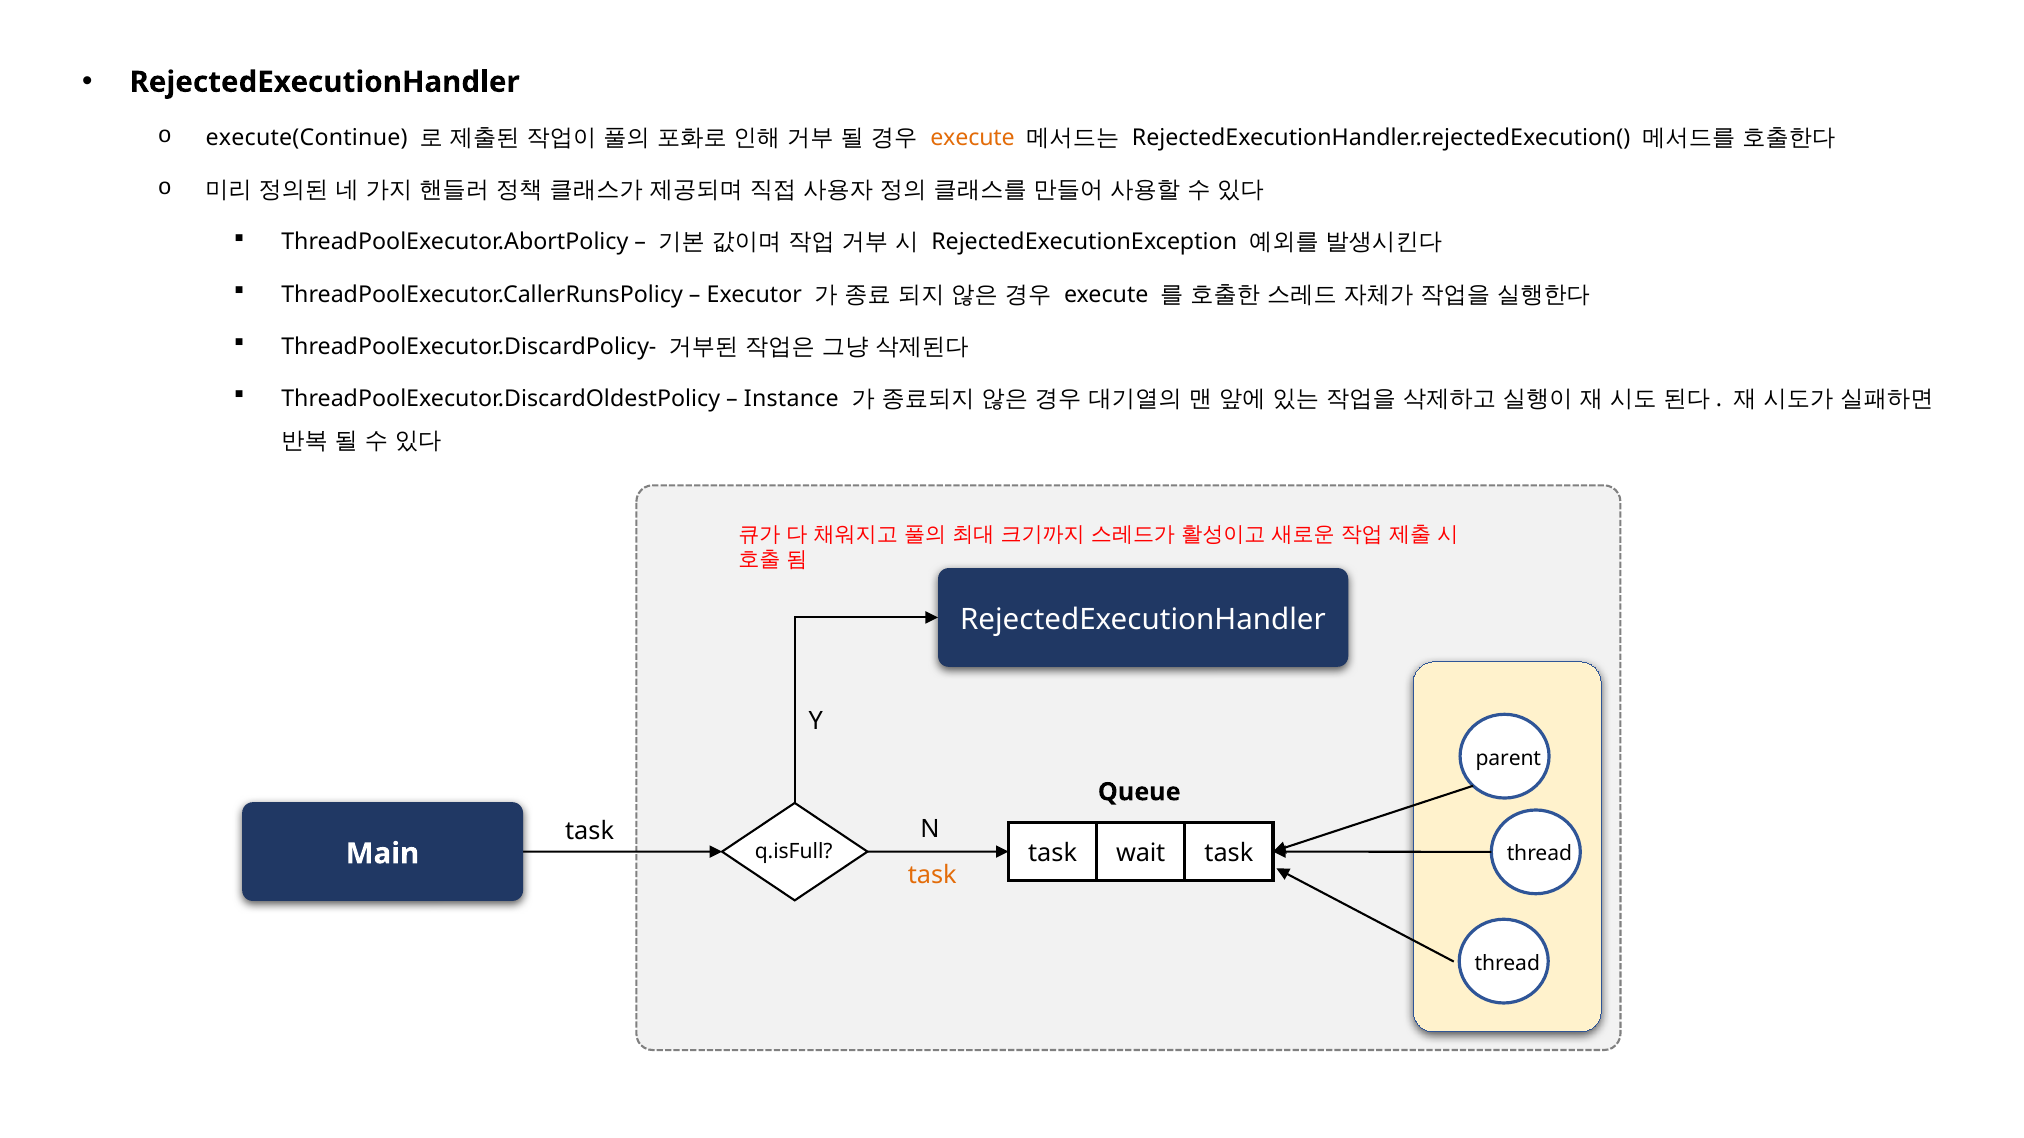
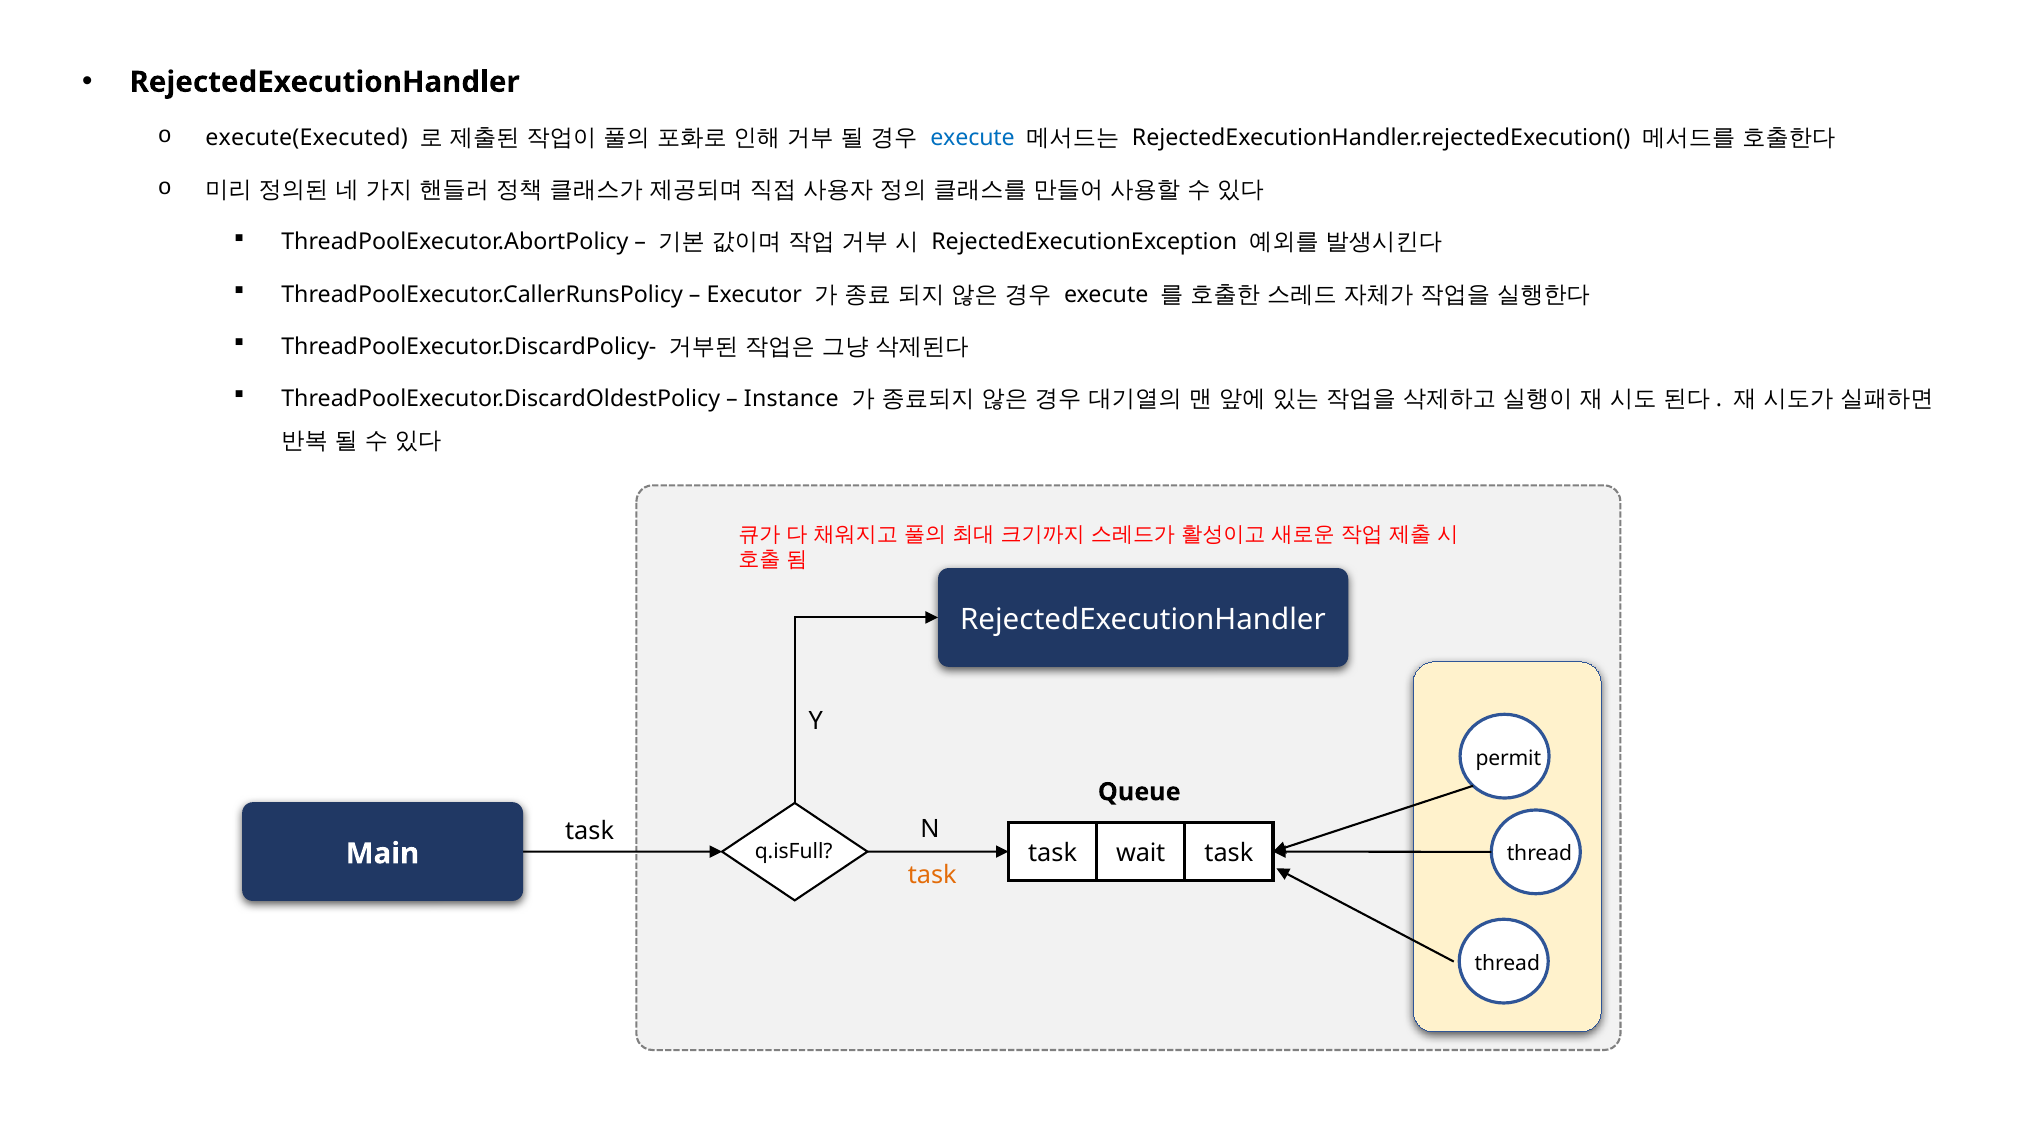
execute(Continue: execute(Continue -> execute(Executed (307, 138)
execute colour: orange -> blue (973, 138)
parent: parent -> permit (1508, 758)
